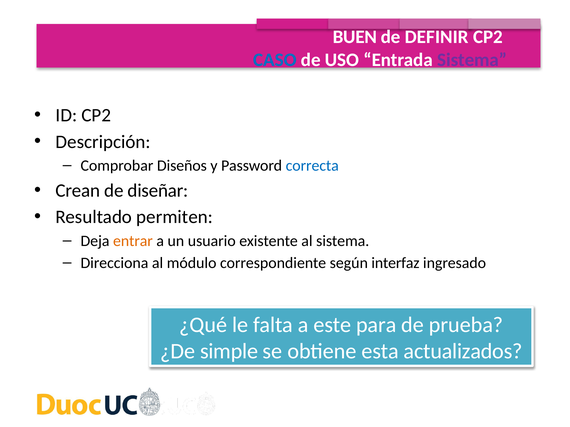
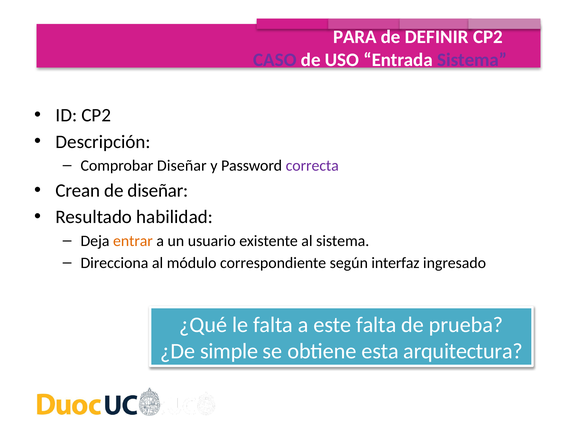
BUEN: BUEN -> PARA (355, 37)
CASO colour: blue -> purple (275, 60)
Comprobar Diseños: Diseños -> Diseñar (182, 166)
correcta colour: blue -> purple (312, 166)
permiten: permiten -> habilidad (175, 217)
este para: para -> falta (376, 325)
actualizados: actualizados -> arquitectura (463, 352)
